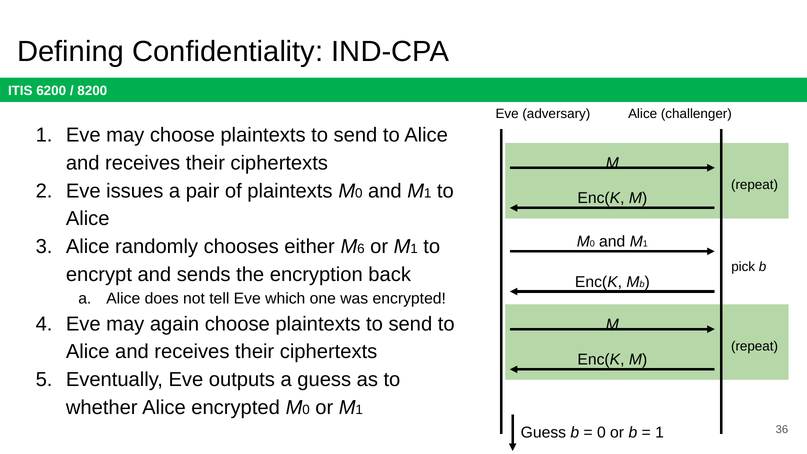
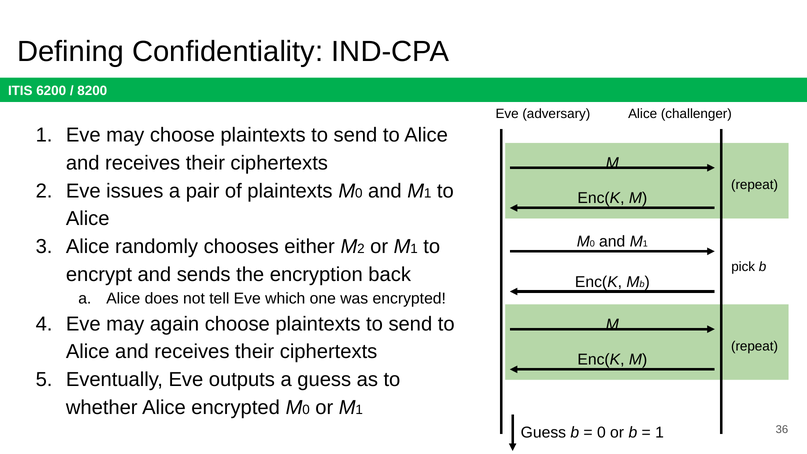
M 6: 6 -> 2 (361, 249)
